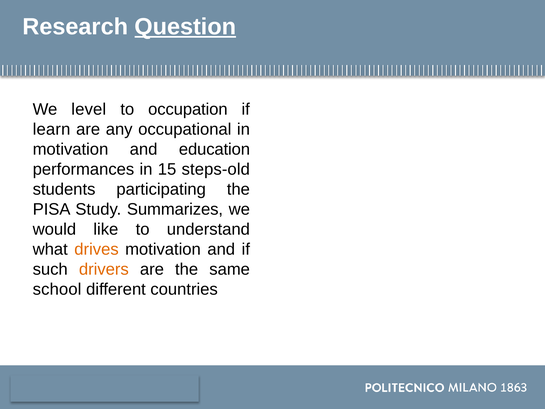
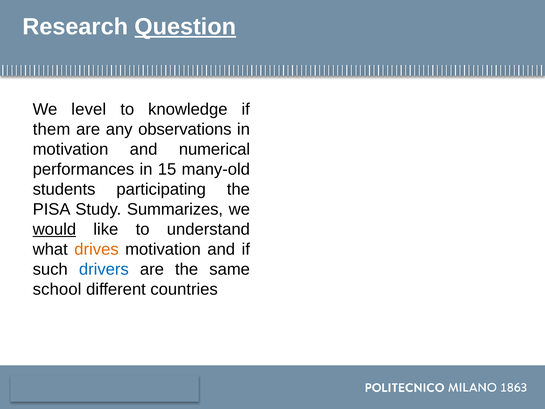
occupation: occupation -> knowledge (188, 109)
learn: learn -> them (52, 129)
occupational: occupational -> observations (185, 129)
education: education -> numerical (214, 149)
steps-old: steps-old -> many-old (216, 169)
would underline: none -> present (54, 229)
drivers colour: orange -> blue (104, 269)
